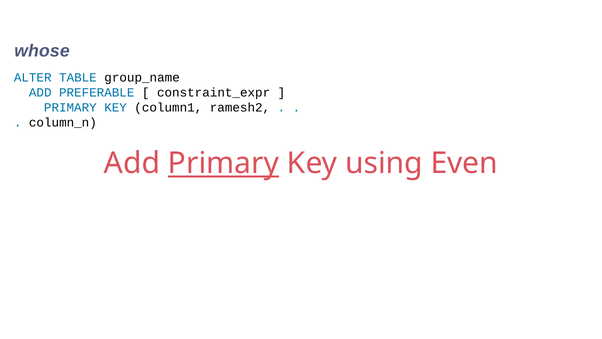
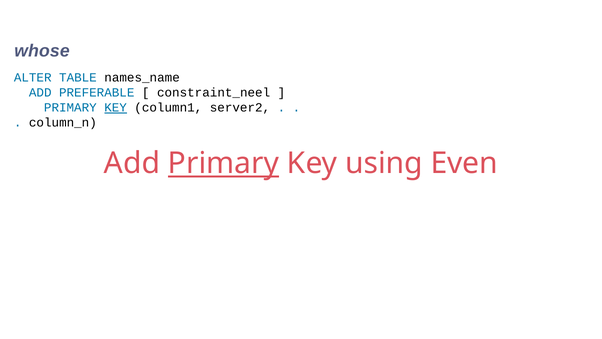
group_name: group_name -> names_name (142, 77)
constraint_expr: constraint_expr -> constraint_neel (214, 93)
KEY underline: none -> present (116, 108)
ramesh2: ramesh2 -> server2 (240, 108)
